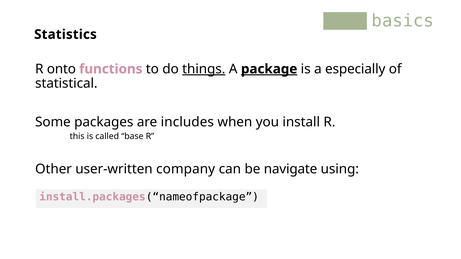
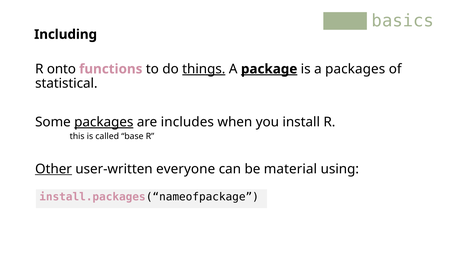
Statistics: Statistics -> Including (66, 34)
a especially: especially -> packages (355, 69)
packages underline: none -> present (104, 122)
Other underline: none -> present (54, 169)
company: company -> everyone (186, 169)
navigate: navigate -> material (290, 169)
